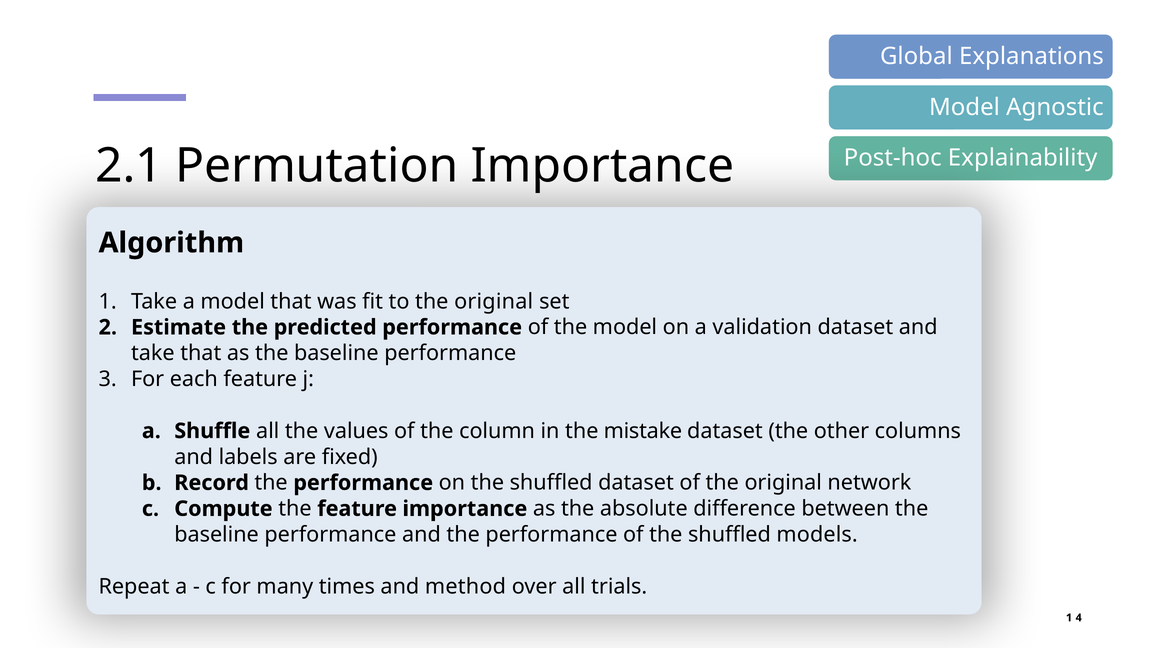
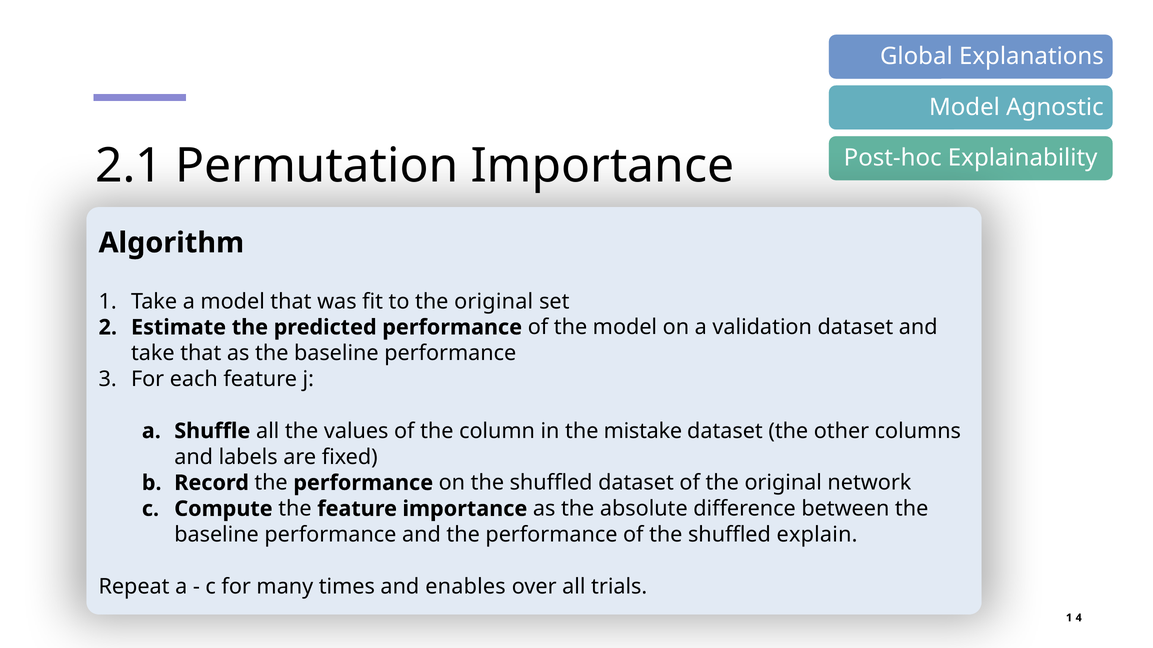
models: models -> explain (817, 535)
method: method -> enables (466, 587)
